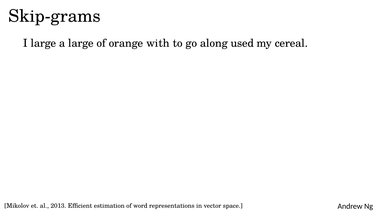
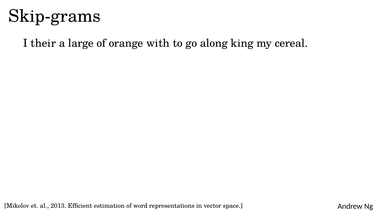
I large: large -> their (43, 43)
used: used -> king (242, 43)
